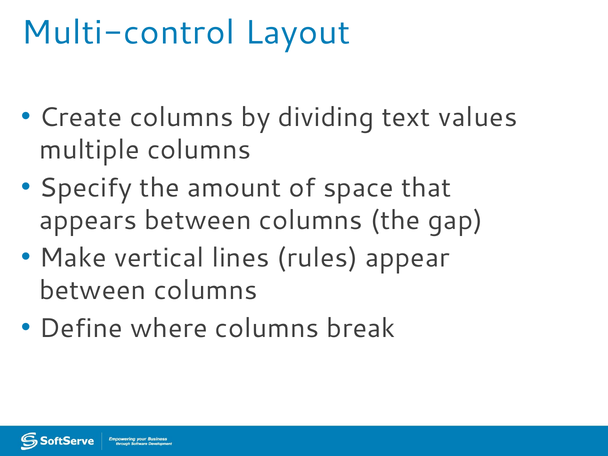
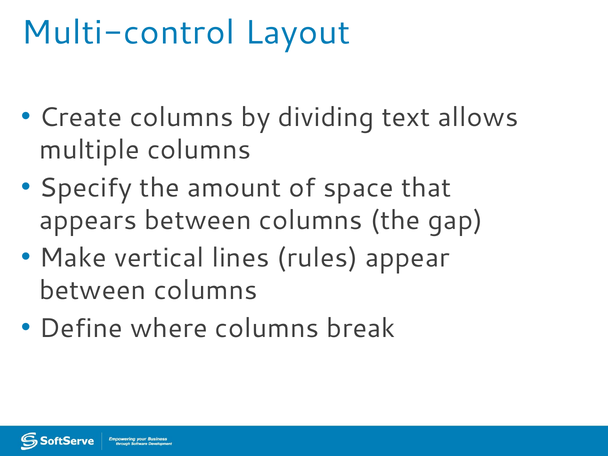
values: values -> allows (478, 117)
